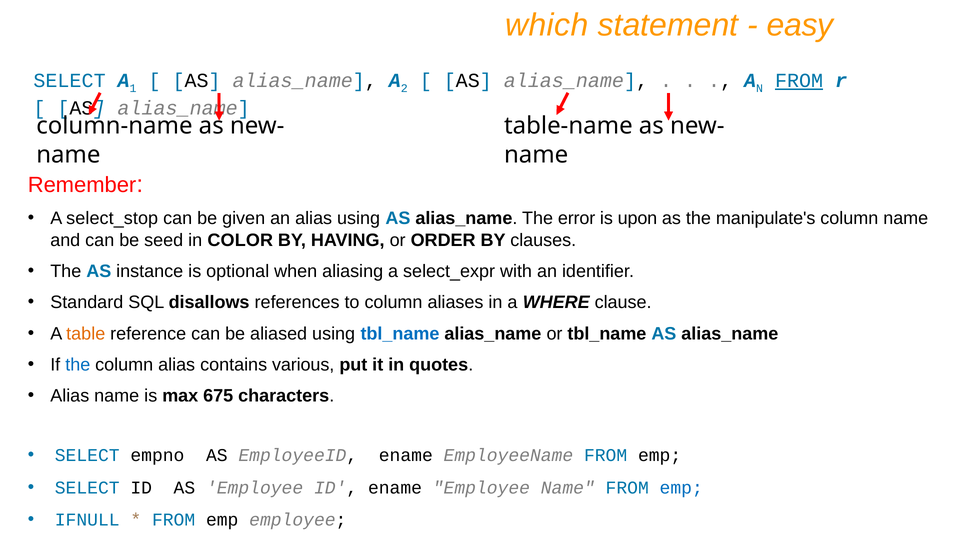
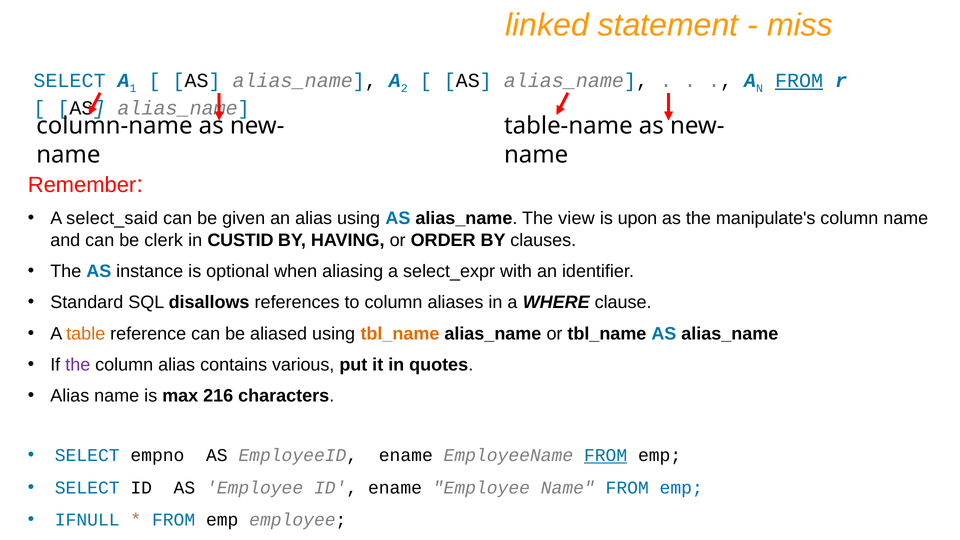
which: which -> linked (547, 25)
easy: easy -> miss (800, 25)
select_stop: select_stop -> select_said (112, 219)
error: error -> view (576, 219)
seed: seed -> clerk (164, 240)
COLOR: COLOR -> CUSTID (240, 240)
tbl_name colour: blue -> orange (400, 334)
the colour: blue -> purple (78, 365)
675: 675 -> 216 (218, 396)
FROM underline: none -> present (606, 455)
